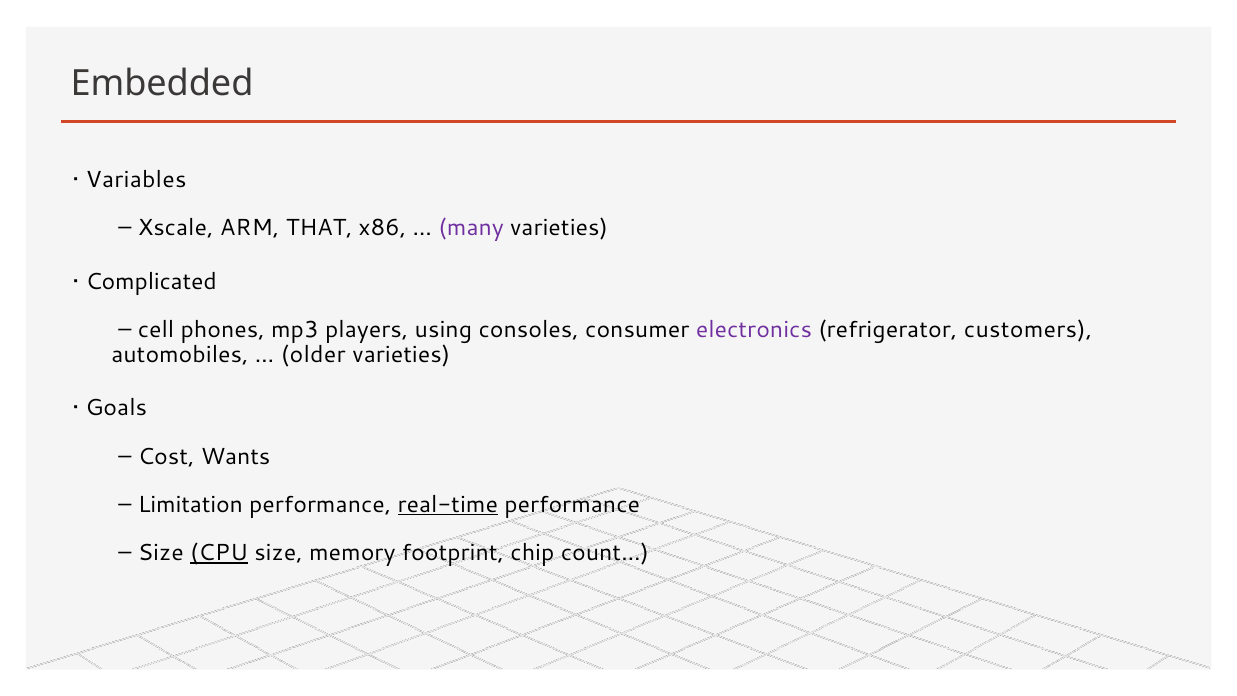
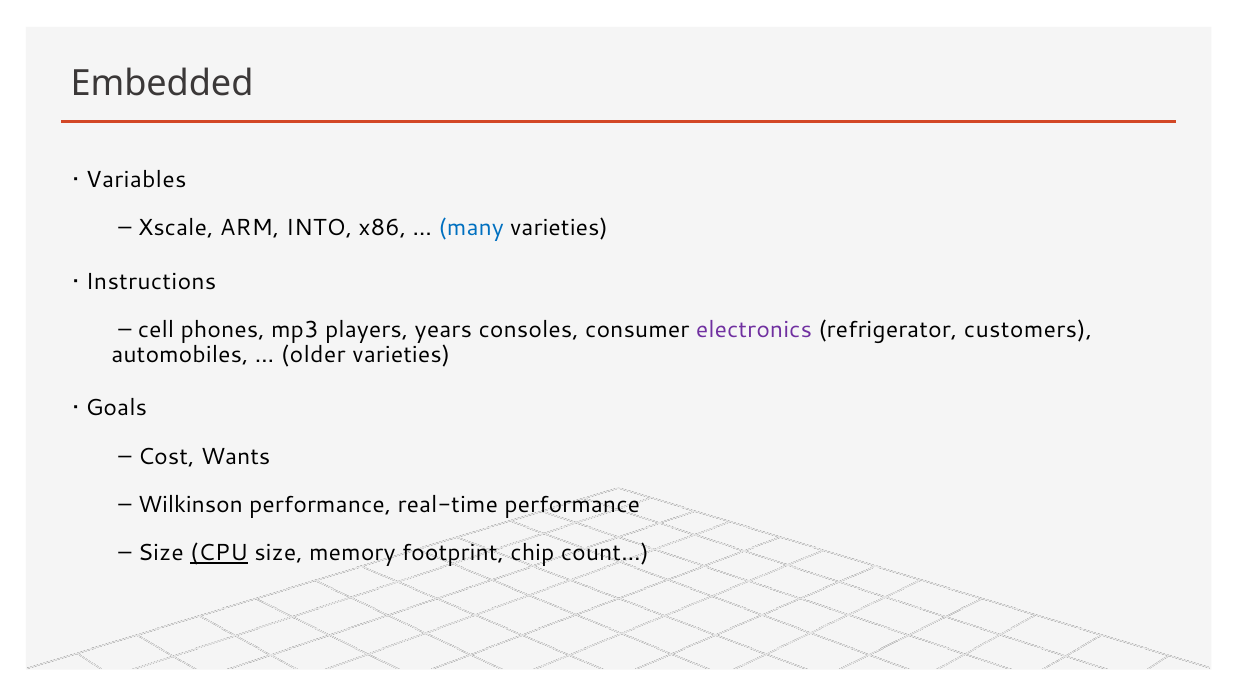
THAT: THAT -> INTO (319, 228)
many colour: purple -> blue (471, 228)
Complicated: Complicated -> Instructions (151, 281)
using: using -> years (443, 330)
Limitation: Limitation -> Wilkinson (190, 505)
real-time underline: present -> none (448, 505)
